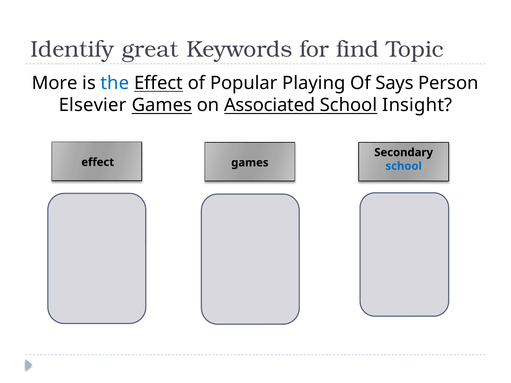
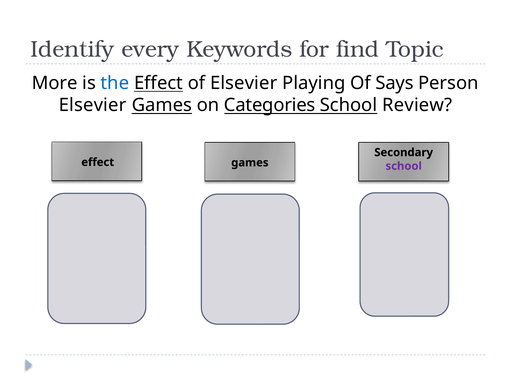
great: great -> every (150, 49)
of Popular: Popular -> Elsevier (244, 83)
Associated: Associated -> Categories (270, 105)
Insight: Insight -> Review (417, 105)
school colour: blue -> purple (404, 166)
